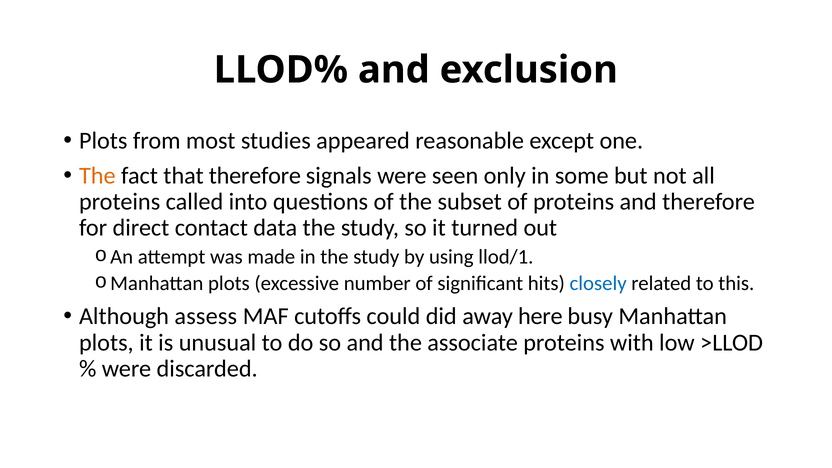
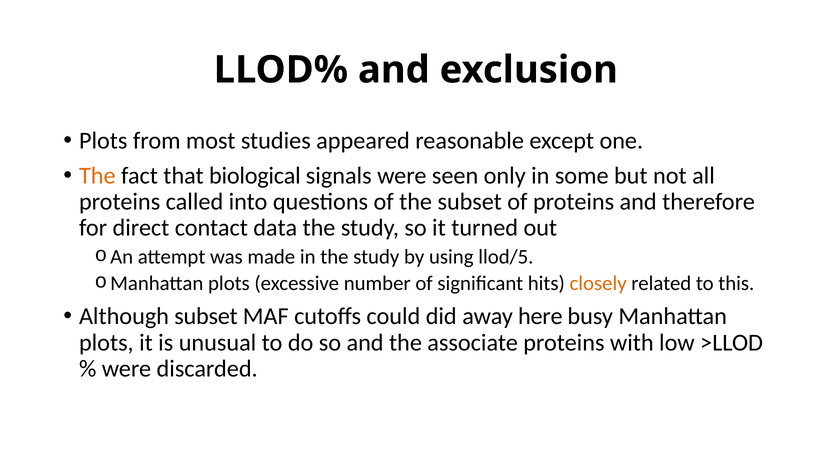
that therefore: therefore -> biological (255, 176)
llod/1: llod/1 -> llod/5 (506, 257)
closely colour: blue -> orange (598, 283)
Although assess: assess -> subset (206, 316)
